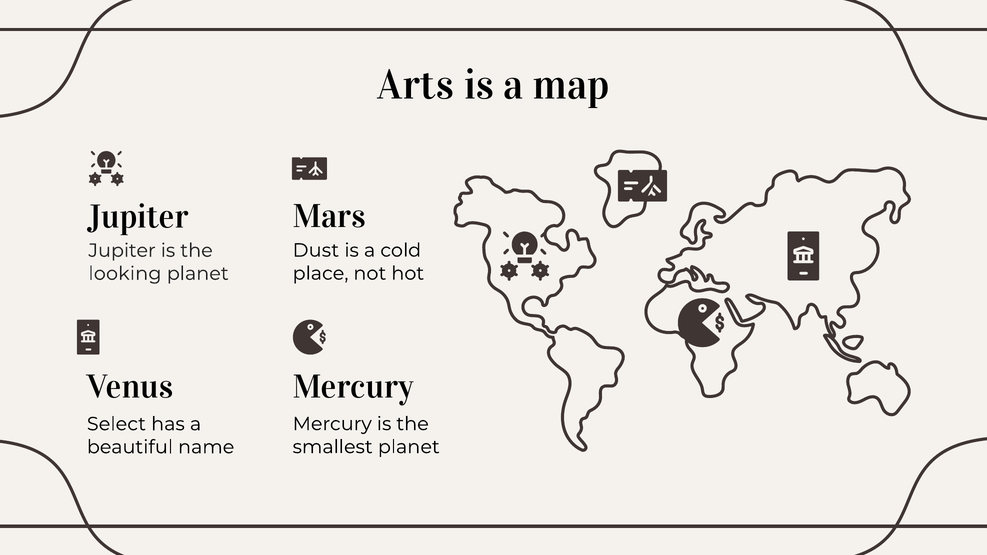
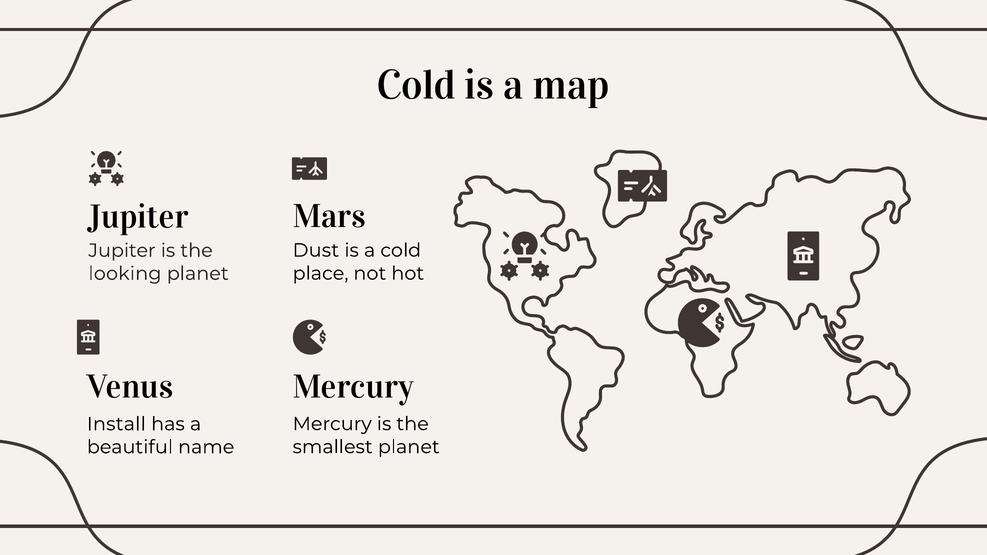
Arts: Arts -> Cold (416, 85)
Select: Select -> Install (116, 424)
